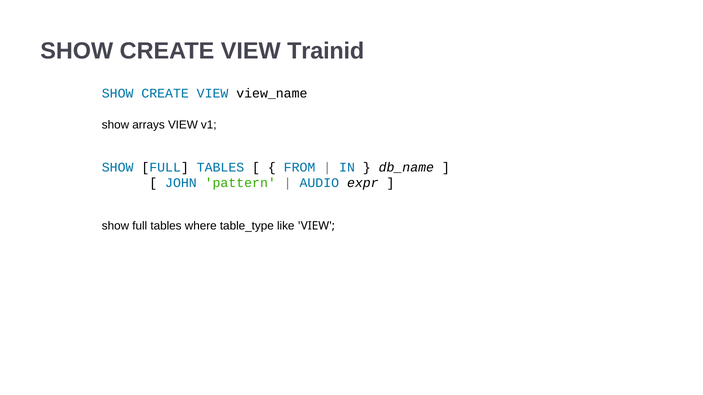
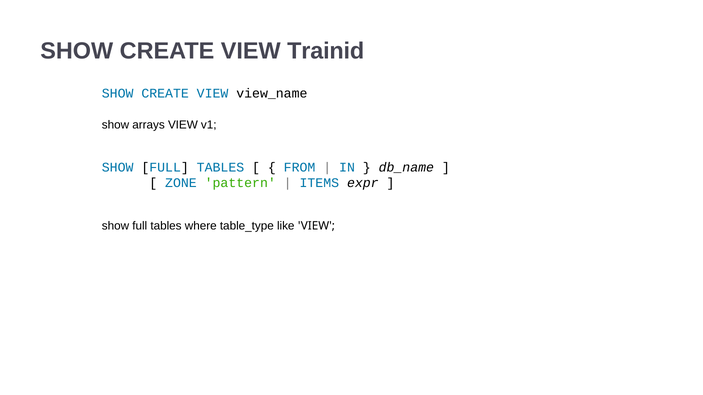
JOHN: JOHN -> ZONE (181, 183)
AUDIO: AUDIO -> ITEMS (319, 183)
